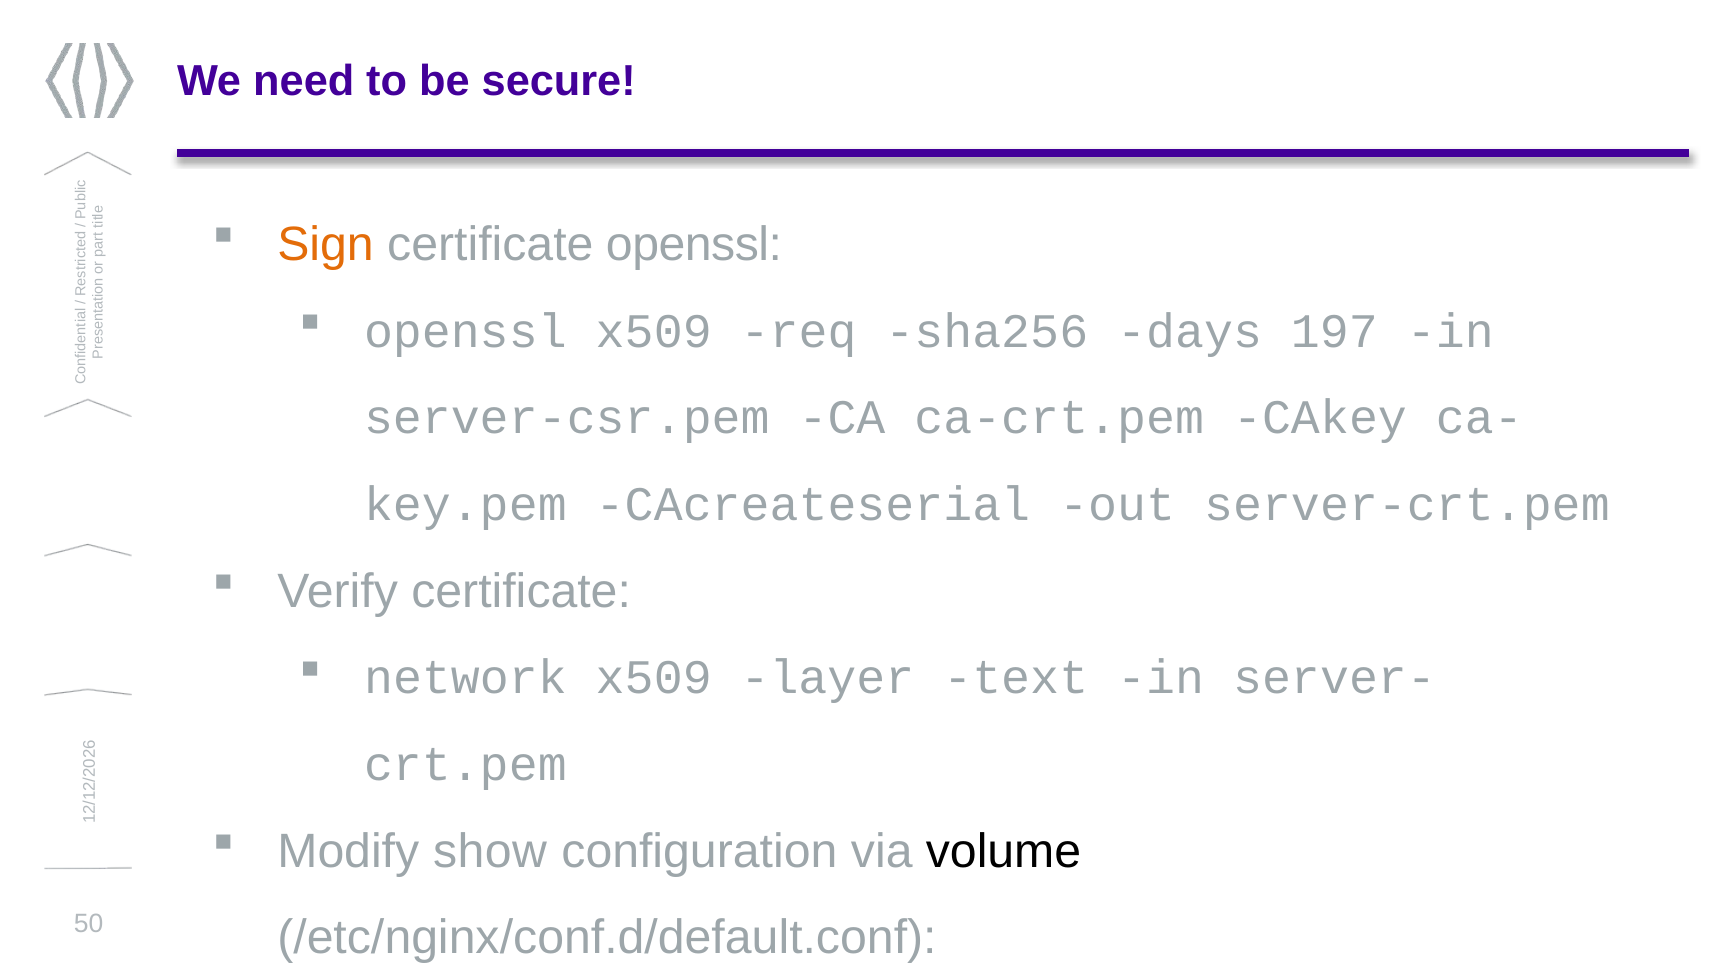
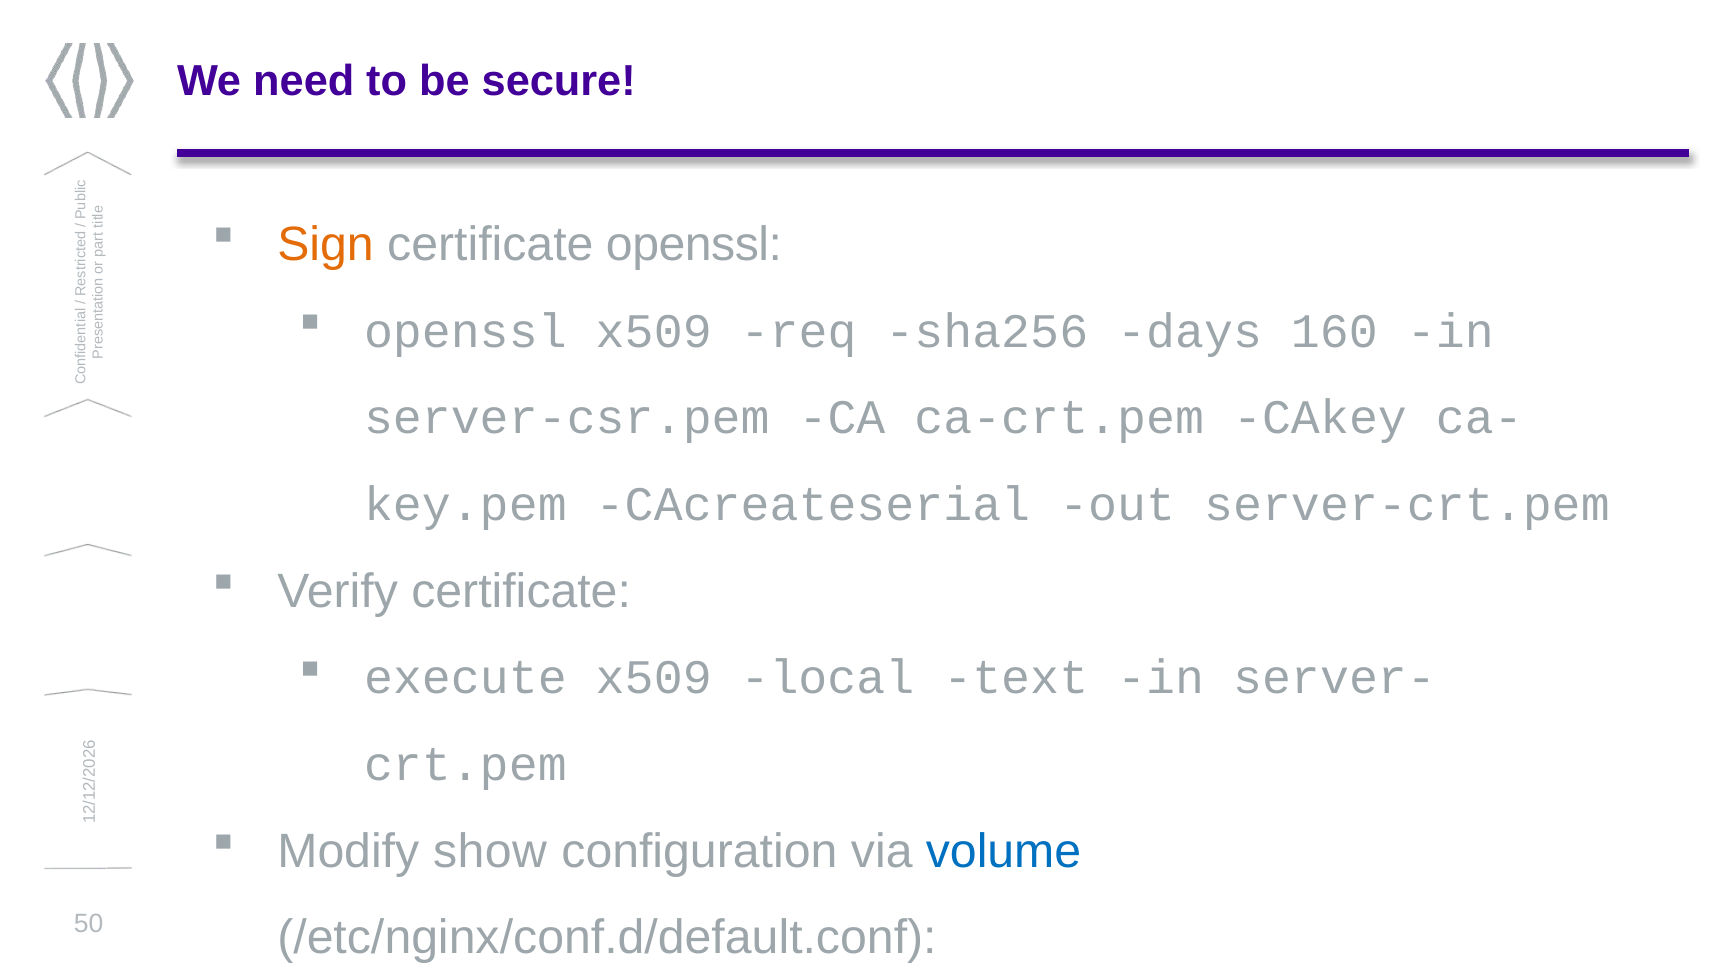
197: 197 -> 160 (1334, 332)
network: network -> execute (465, 678)
layer: layer -> local (827, 678)
volume colour: black -> blue (1004, 852)
